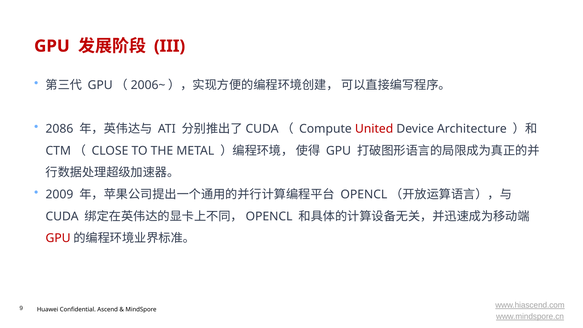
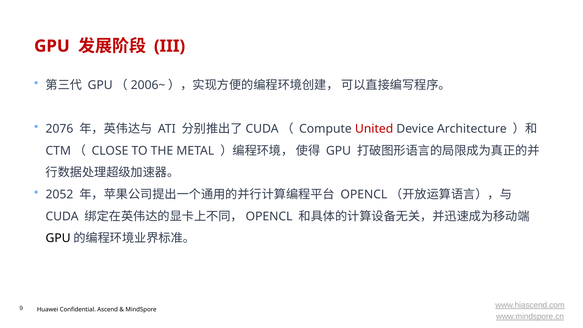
2086: 2086 -> 2076 (59, 129)
2009: 2009 -> 2052 (59, 194)
GPU colour: red -> black (58, 238)
